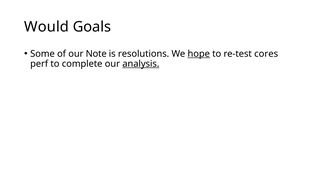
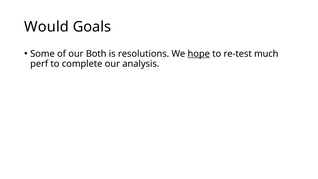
Note: Note -> Both (96, 54)
cores: cores -> much (266, 54)
analysis underline: present -> none (141, 64)
